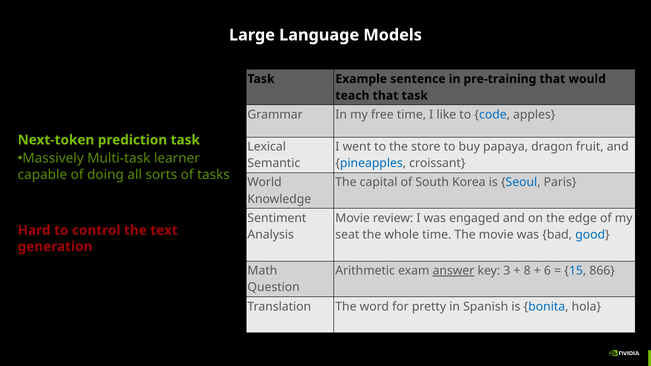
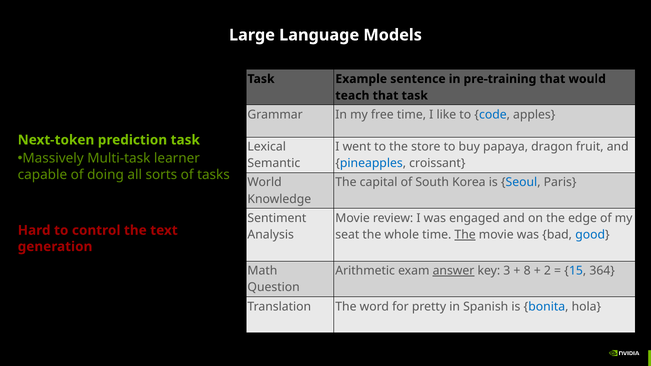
The underline: none -> present (465, 235)
6: 6 -> 2 (547, 271)
866: 866 -> 364 (602, 271)
